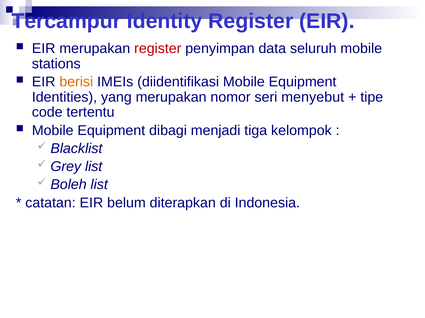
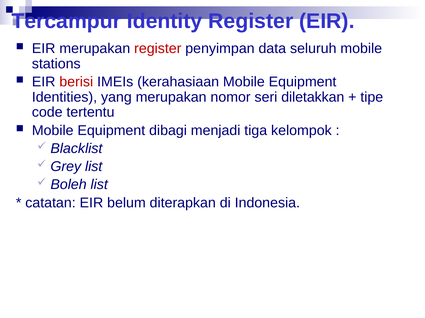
berisi colour: orange -> red (76, 82)
diidentifikasi: diidentifikasi -> kerahasiaan (178, 82)
menyebut: menyebut -> diletakkan (313, 97)
